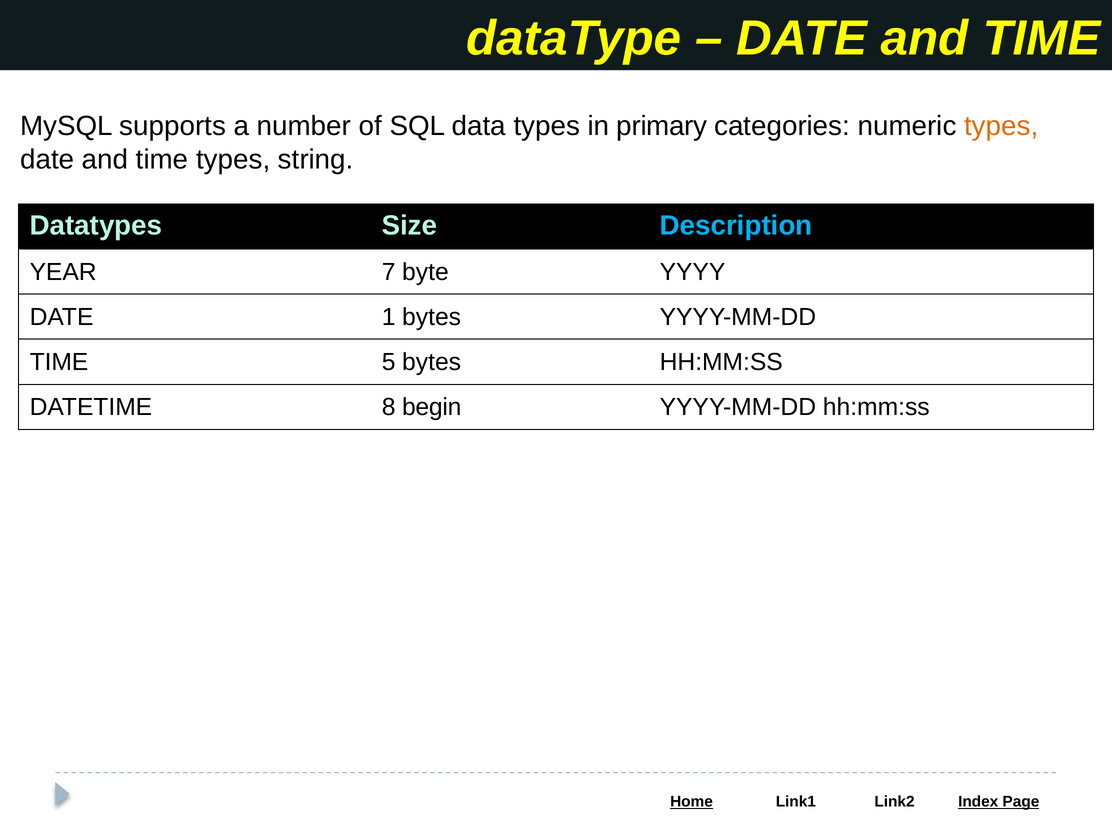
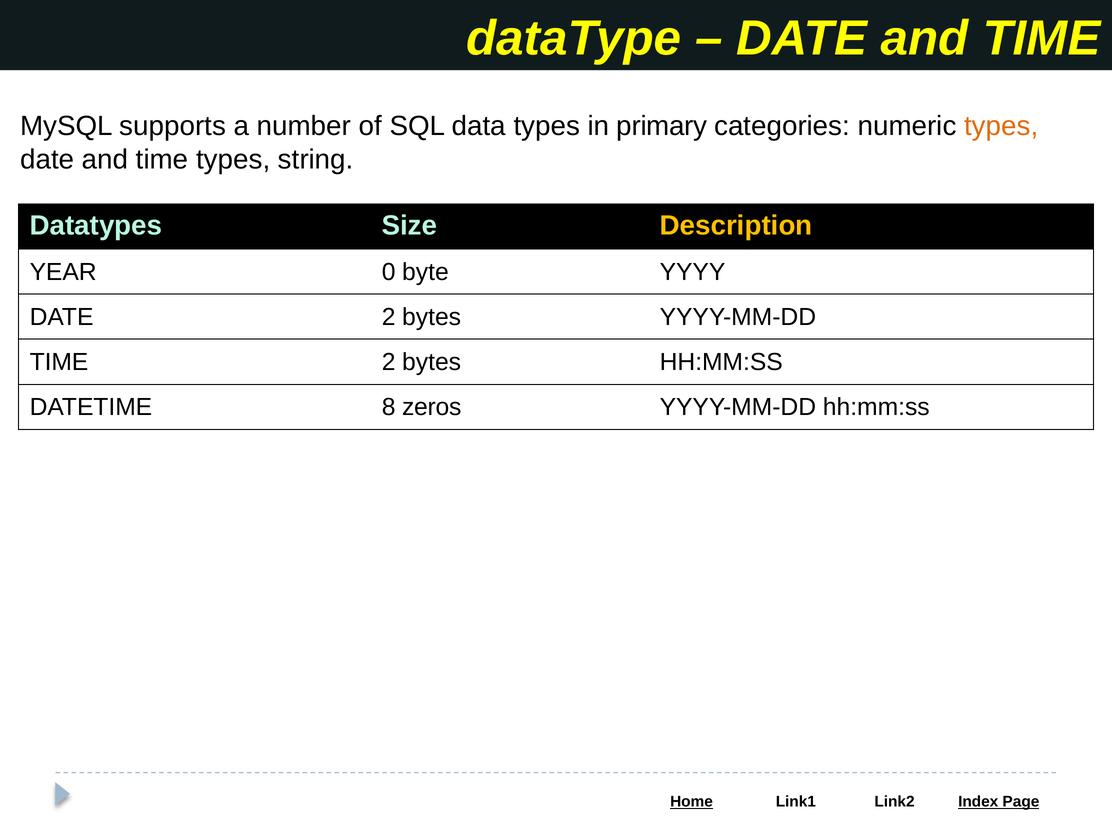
Description colour: light blue -> yellow (736, 225)
7: 7 -> 0 (389, 272)
DATE 1: 1 -> 2 (389, 317)
TIME 5: 5 -> 2 (389, 362)
begin: begin -> zeros (432, 407)
